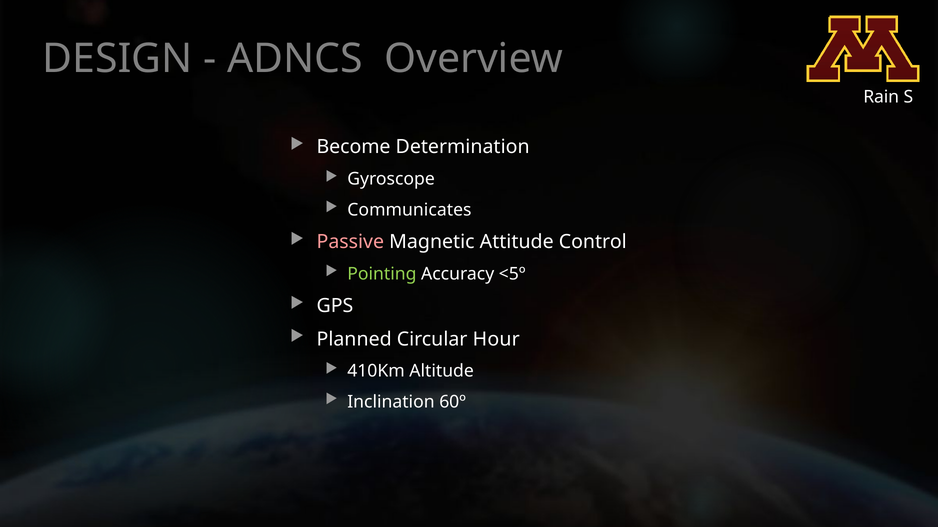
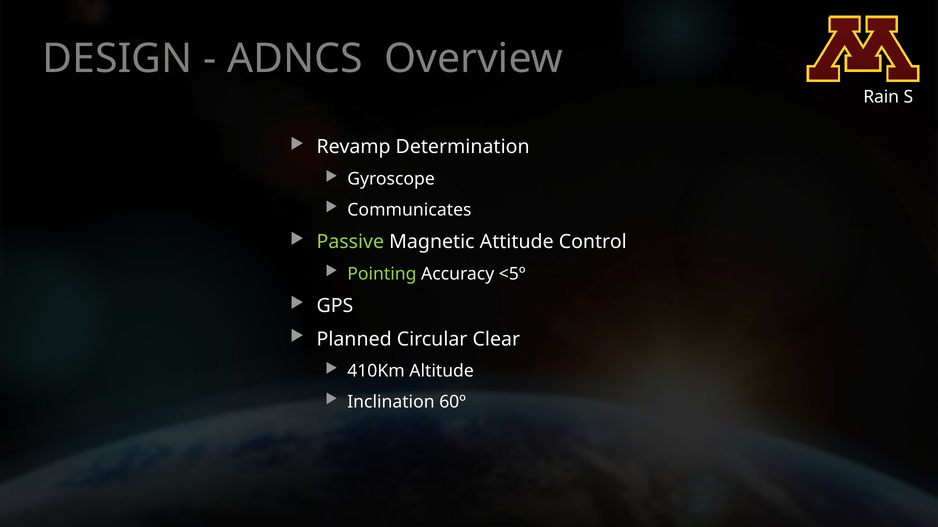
Become: Become -> Revamp (354, 147)
Passive colour: pink -> light green (350, 242)
Hour: Hour -> Clear (496, 340)
